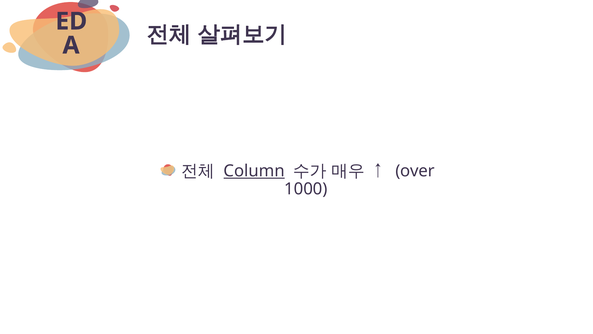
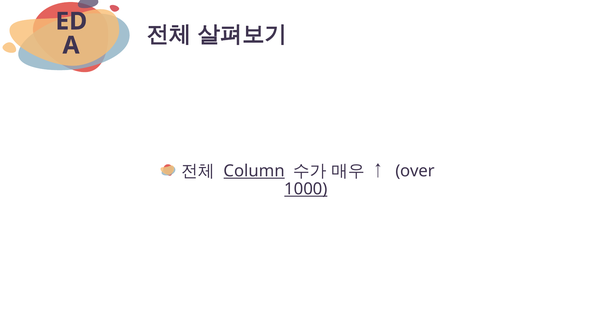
1000 underline: none -> present (306, 189)
